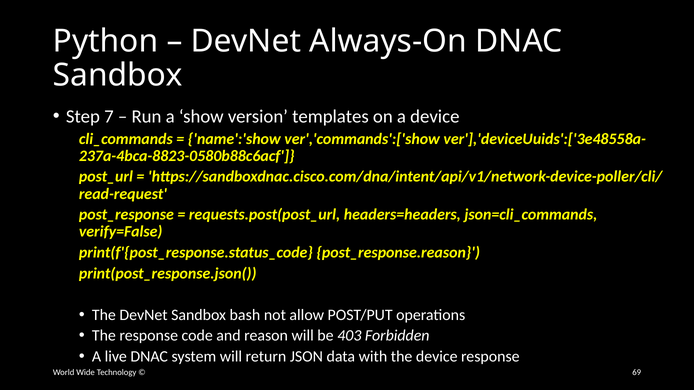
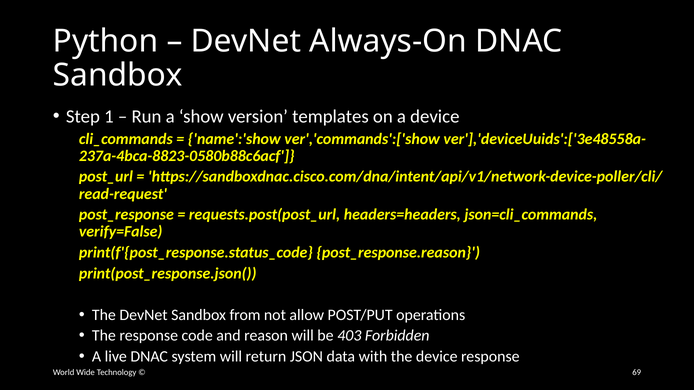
7: 7 -> 1 (109, 117)
bash: bash -> from (245, 315)
